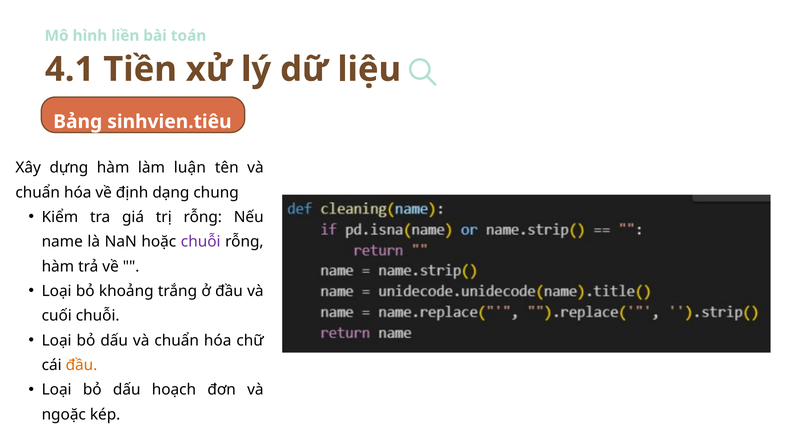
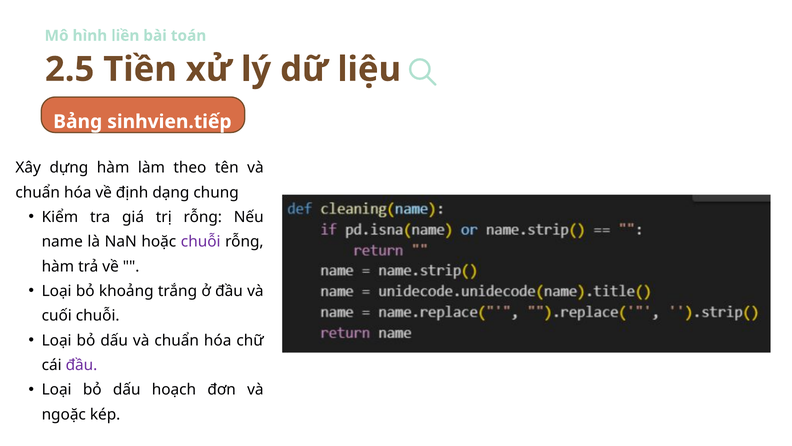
4.1: 4.1 -> 2.5 (70, 69)
sinhvien.tiêu: sinhvien.tiêu -> sinhvien.tiếp (169, 122)
luận: luận -> theo (190, 168)
đầu colour: orange -> purple (81, 365)
